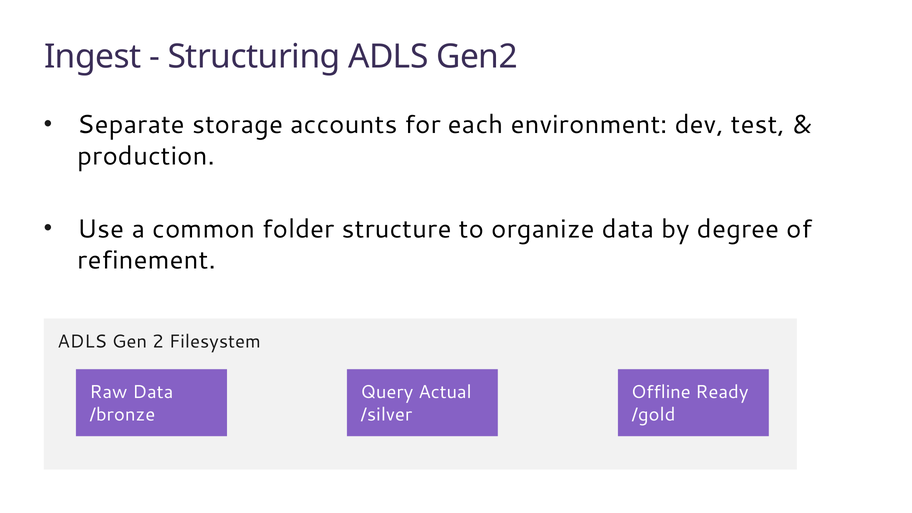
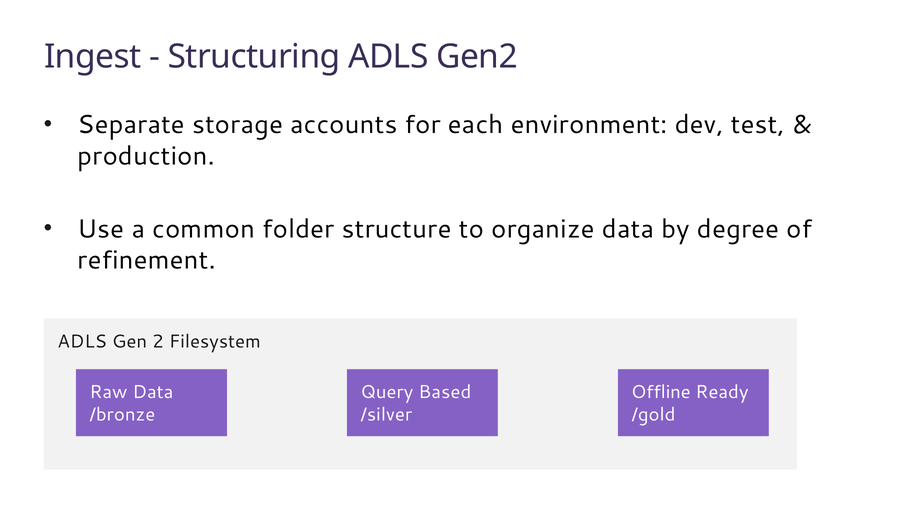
Actual: Actual -> Based (445, 392)
